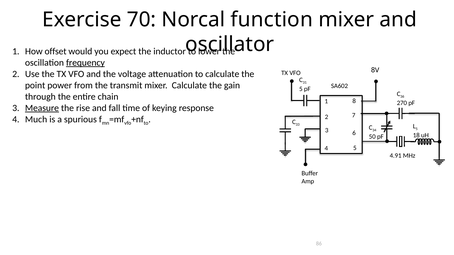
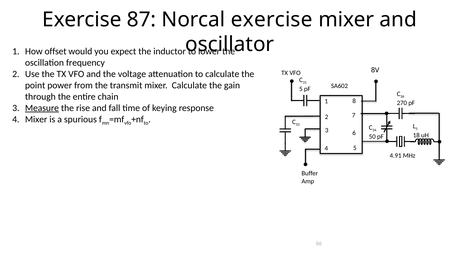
70: 70 -> 87 (142, 20)
Norcal function: function -> exercise (272, 20)
frequency underline: present -> none (85, 63)
4 Much: Much -> Mixer (36, 120)
